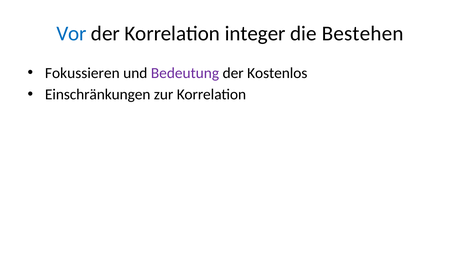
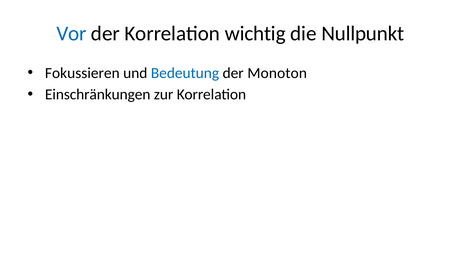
integer: integer -> wichtig (255, 33)
Bestehen: Bestehen -> Nullpunkt (363, 33)
Bedeutung colour: purple -> blue (185, 73)
Kostenlos: Kostenlos -> Monoton (277, 73)
